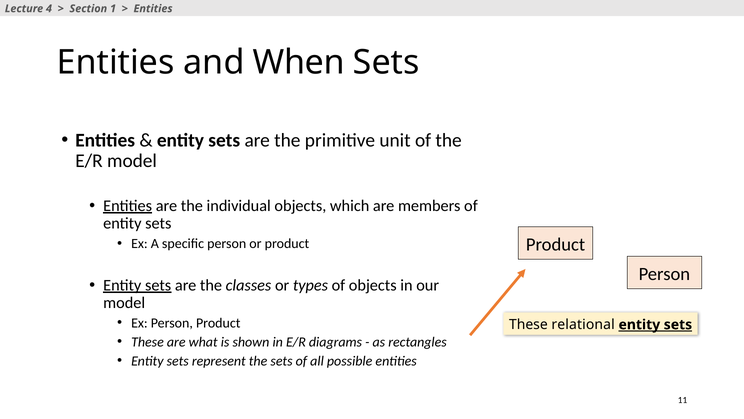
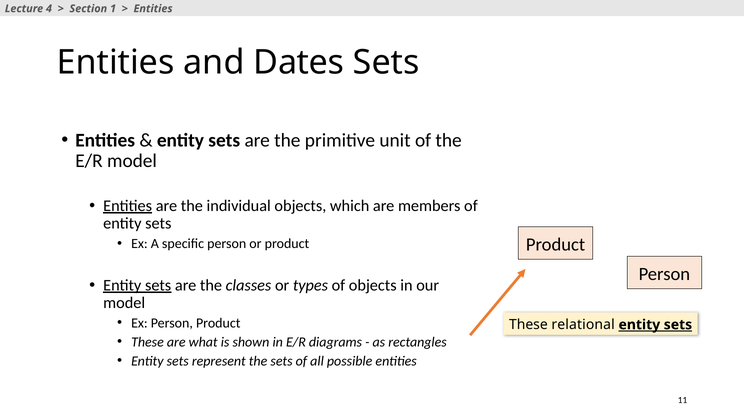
When: When -> Dates (299, 62)
